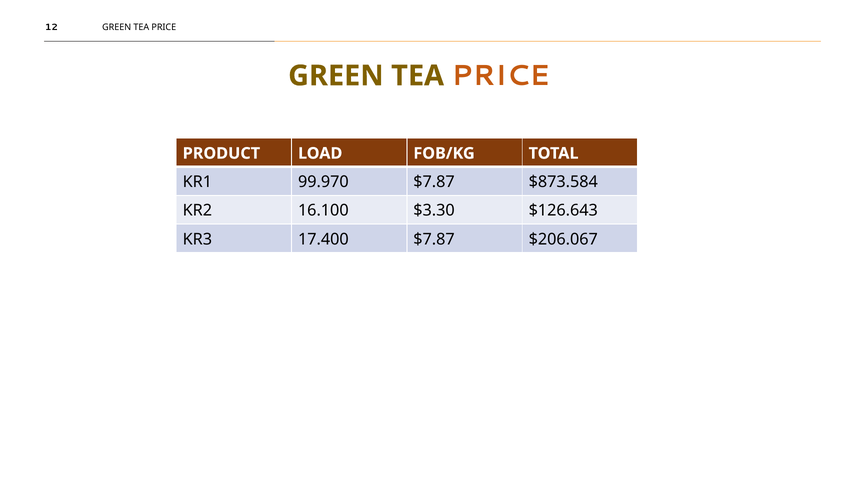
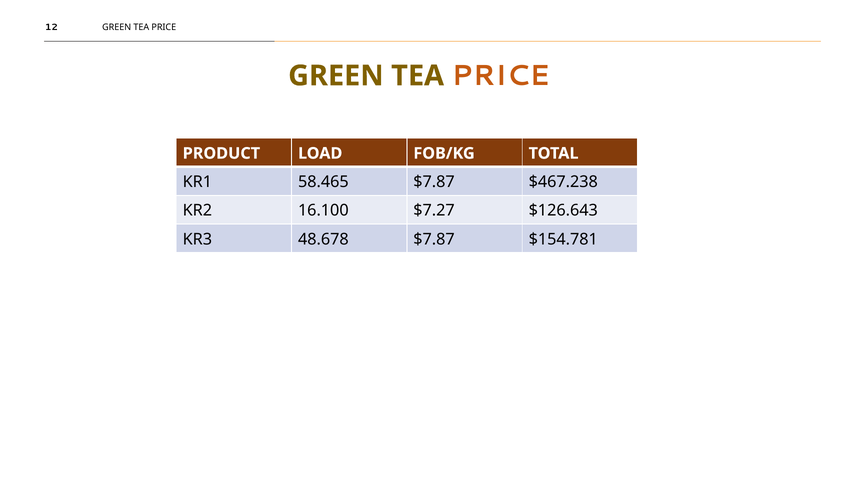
99.970: 99.970 -> 58.465 (323, 182)
$873.584: $873.584 -> $467.238 (563, 182)
$3.30: $3.30 -> $7.27 (434, 210)
17.400: 17.400 -> 48.678 (323, 239)
$206.067: $206.067 -> $154.781 (563, 239)
